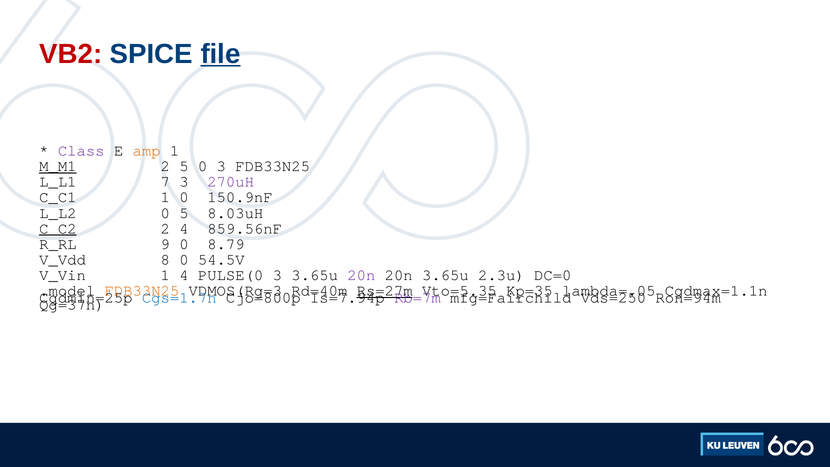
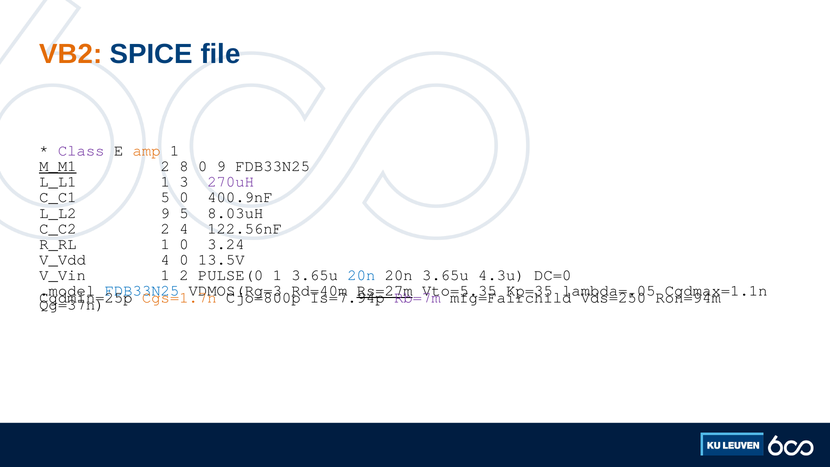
VB2 colour: red -> orange (71, 54)
file underline: present -> none (221, 54)
2 5: 5 -> 8 (184, 166)
0 3: 3 -> 9 (221, 166)
L_L1 7: 7 -> 1 (165, 182)
C_C1 1: 1 -> 5 (165, 197)
150.9nF: 150.9nF -> 400.9nF (240, 197)
L_L2 0: 0 -> 9 (165, 213)
C_C2 underline: present -> none (58, 228)
859.56nF: 859.56nF -> 122.56nF (245, 228)
R_RL 9: 9 -> 1 (165, 244)
8.79: 8.79 -> 3.24 (226, 244)
V_Vdd 8: 8 -> 4 (165, 260)
54.5V: 54.5V -> 13.5V (221, 260)
1 4: 4 -> 2 (184, 275)
PULSE(0 3: 3 -> 1 (277, 275)
20n colour: purple -> blue (361, 275)
2.3u: 2.3u -> 4.3u (501, 275)
FDB33N25 colour: orange -> blue (142, 291)
Cgs=1.7n colour: blue -> orange (179, 298)
